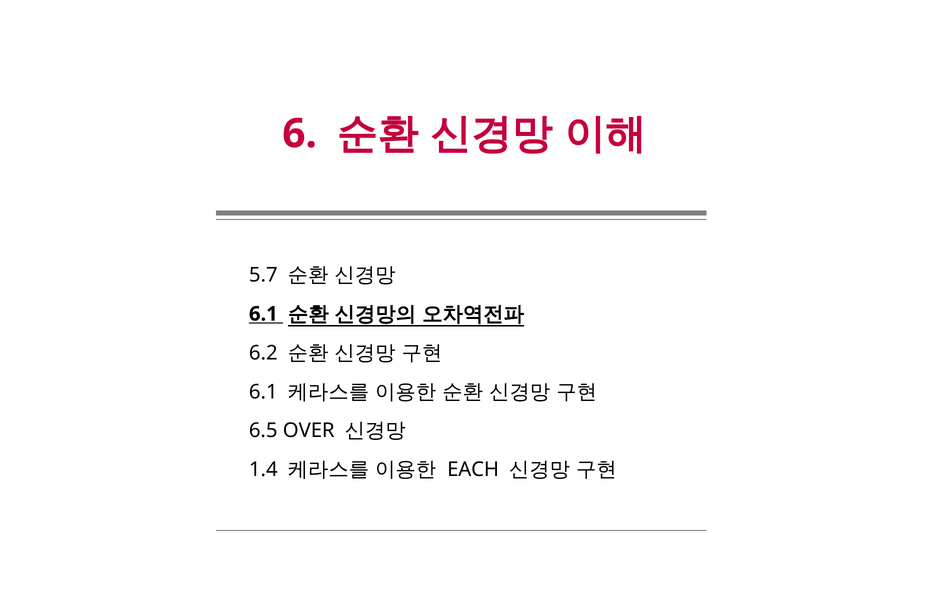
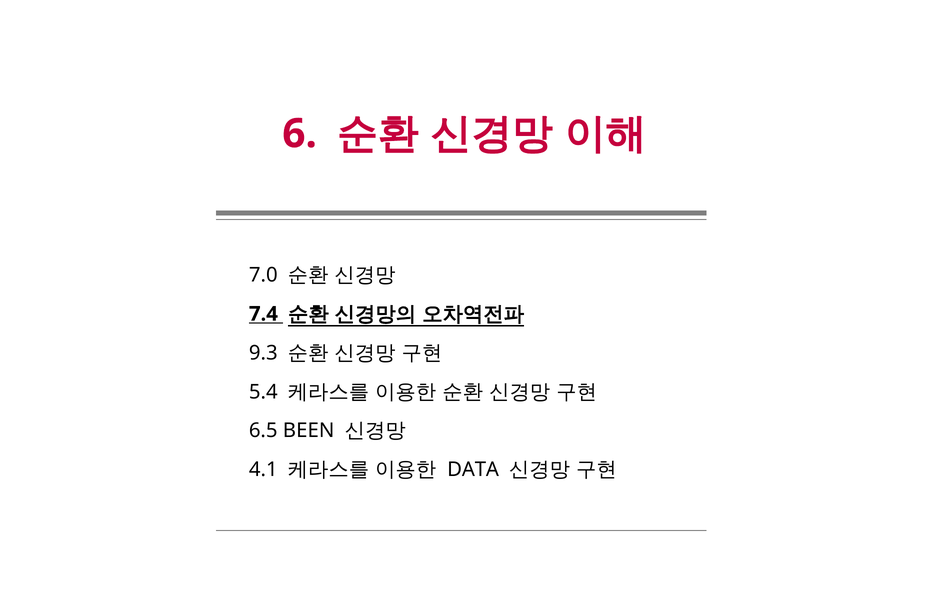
5.7: 5.7 -> 7.0 (263, 275)
6.1: 6.1 -> 7.4 (263, 314)
6.2: 6.2 -> 9.3 (263, 353)
6.1: 6.1 -> 5.4 (263, 392)
OVER: OVER -> BEEN (309, 431)
1.4: 1.4 -> 4.1 (263, 470)
EACH: EACH -> DATA (473, 470)
